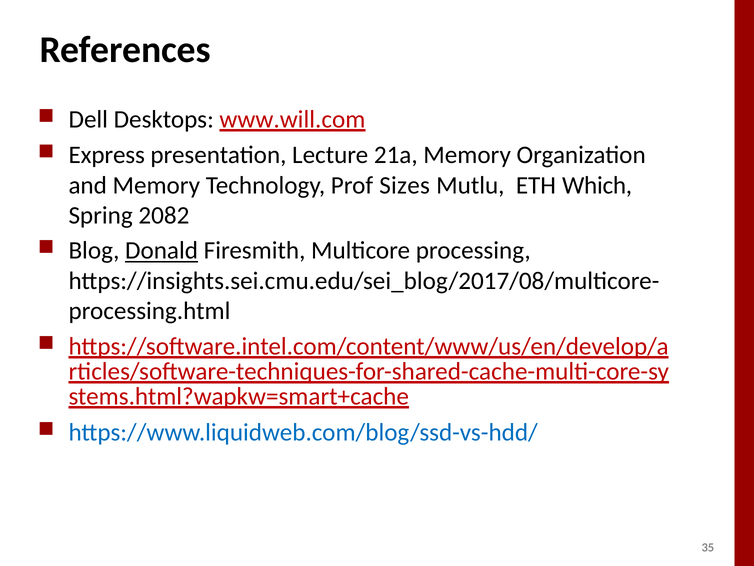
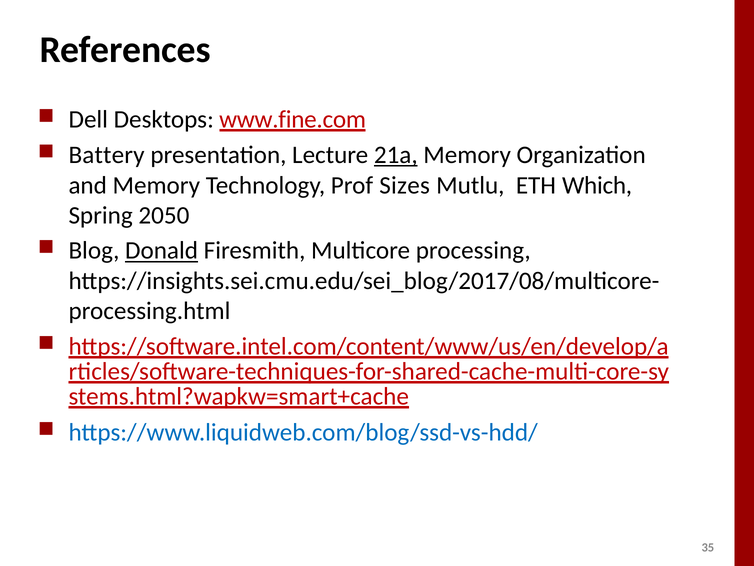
www.will.com: www.will.com -> www.fine.com (293, 119)
Express: Express -> Battery (107, 155)
21a underline: none -> present (396, 155)
2082: 2082 -> 2050 (164, 215)
